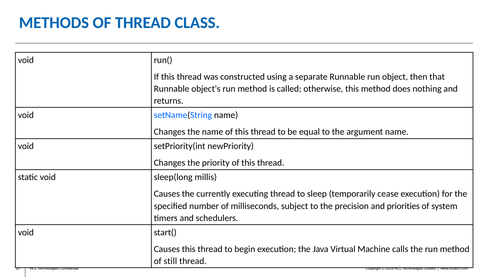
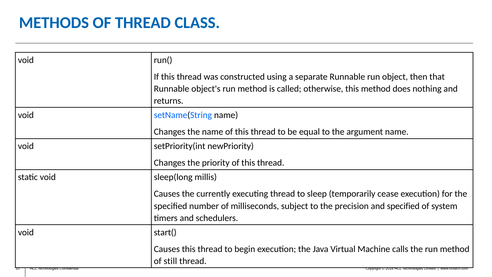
and priorities: priorities -> specified (403, 206)
